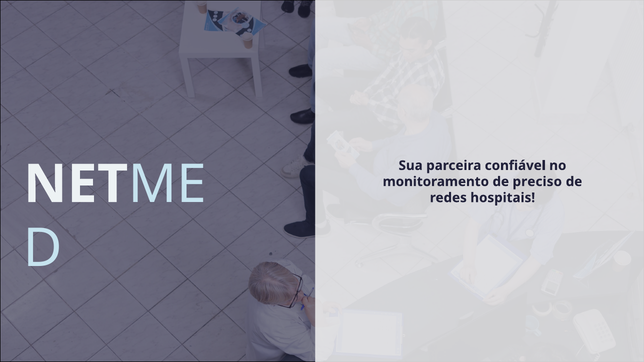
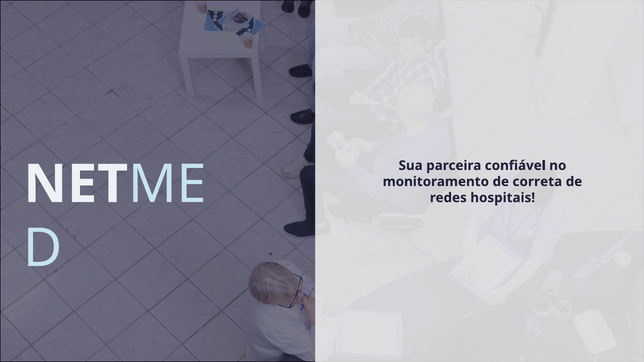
preciso: preciso -> correta (537, 182)
